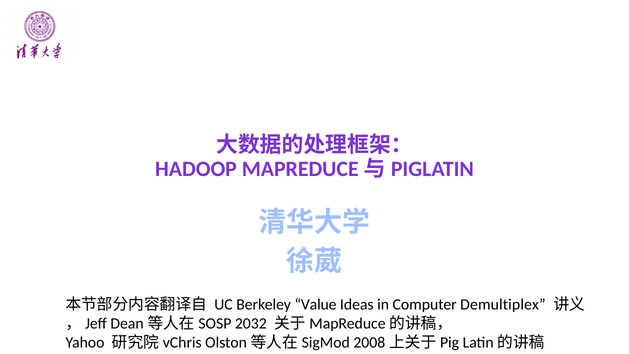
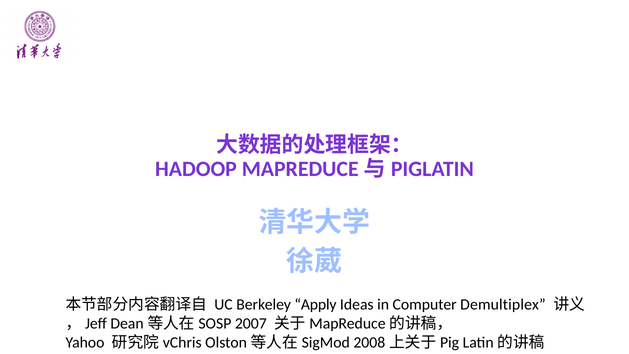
Value: Value -> Apply (316, 305)
2032: 2032 -> 2007 (251, 323)
